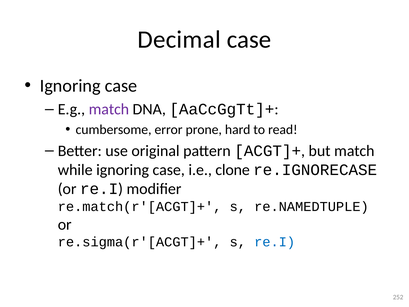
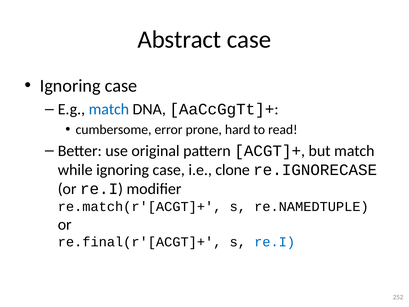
Decimal: Decimal -> Abstract (179, 40)
match colour: purple -> blue (109, 109)
re.sigma(r'[ACGT]+: re.sigma(r'[ACGT]+ -> re.final(r'[ACGT]+ (140, 242)
